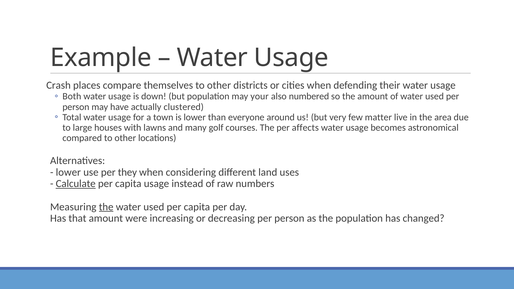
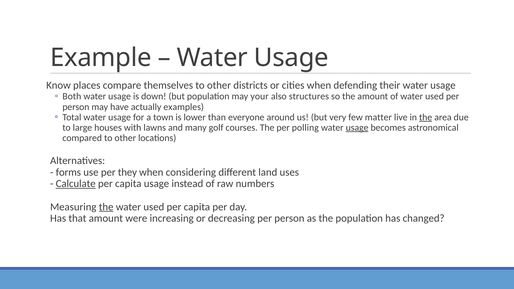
Crash: Crash -> Know (58, 85)
numbered: numbered -> structures (309, 96)
clustered: clustered -> examples (184, 107)
the underline: none -> present (426, 117)
affects: affects -> polling (305, 128)
usage underline: none -> present (357, 128)
lower: lower -> forms (68, 172)
